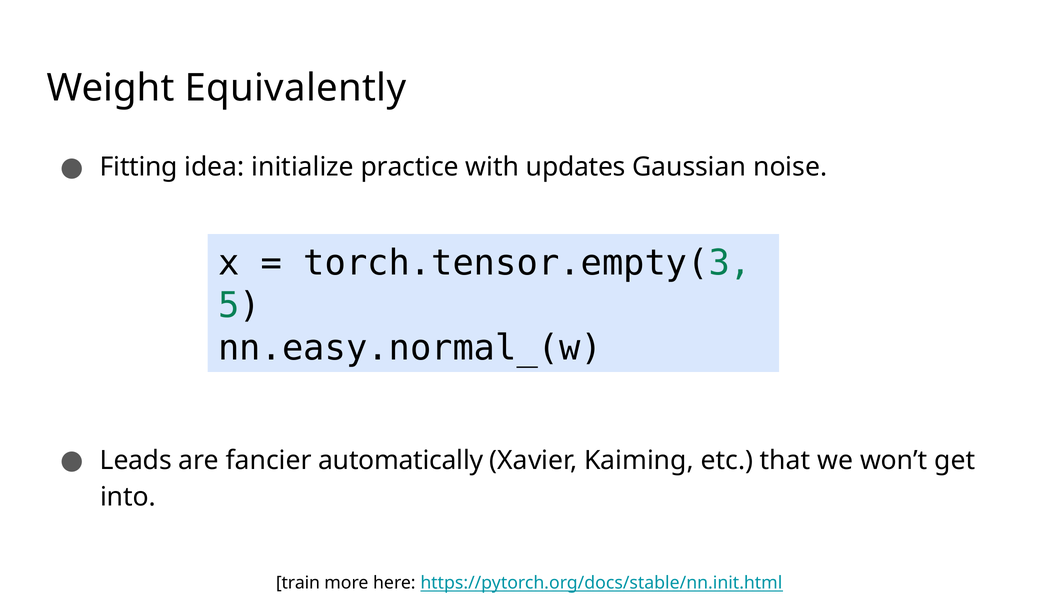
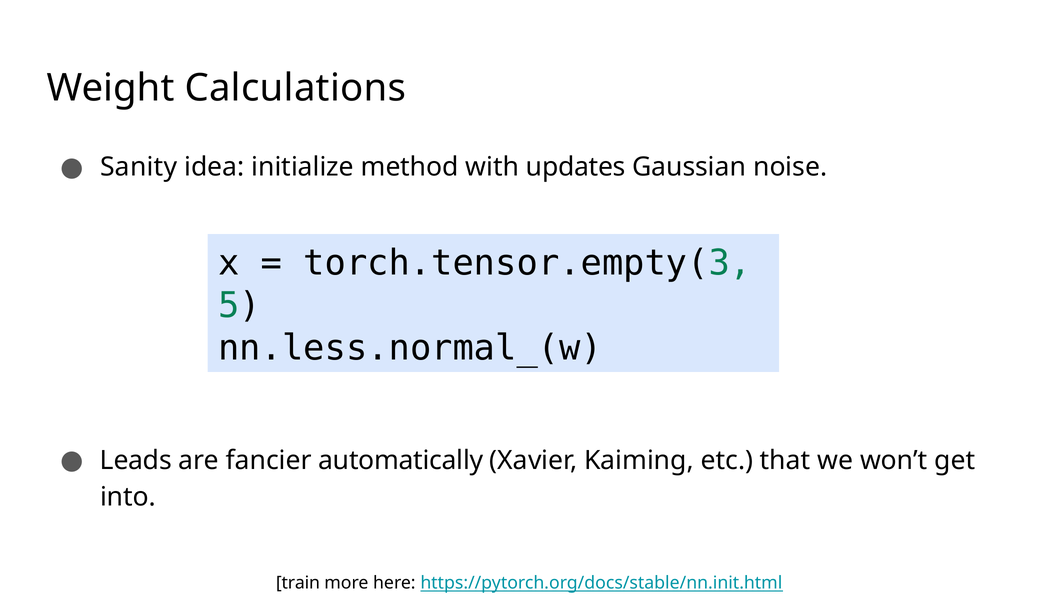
Equivalently: Equivalently -> Calculations (295, 88)
Fitting: Fitting -> Sanity (139, 167)
practice: practice -> method (410, 167)
nn.easy.normal_(w: nn.easy.normal_(w -> nn.less.normal_(w (410, 348)
